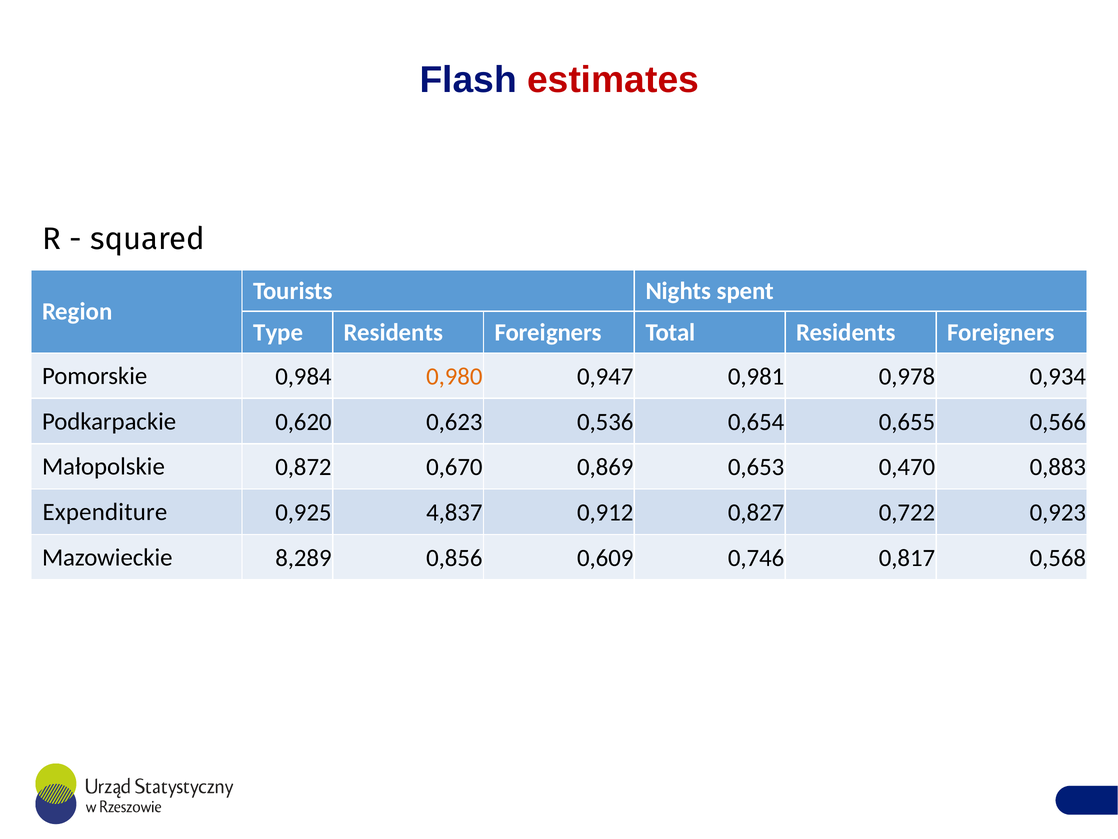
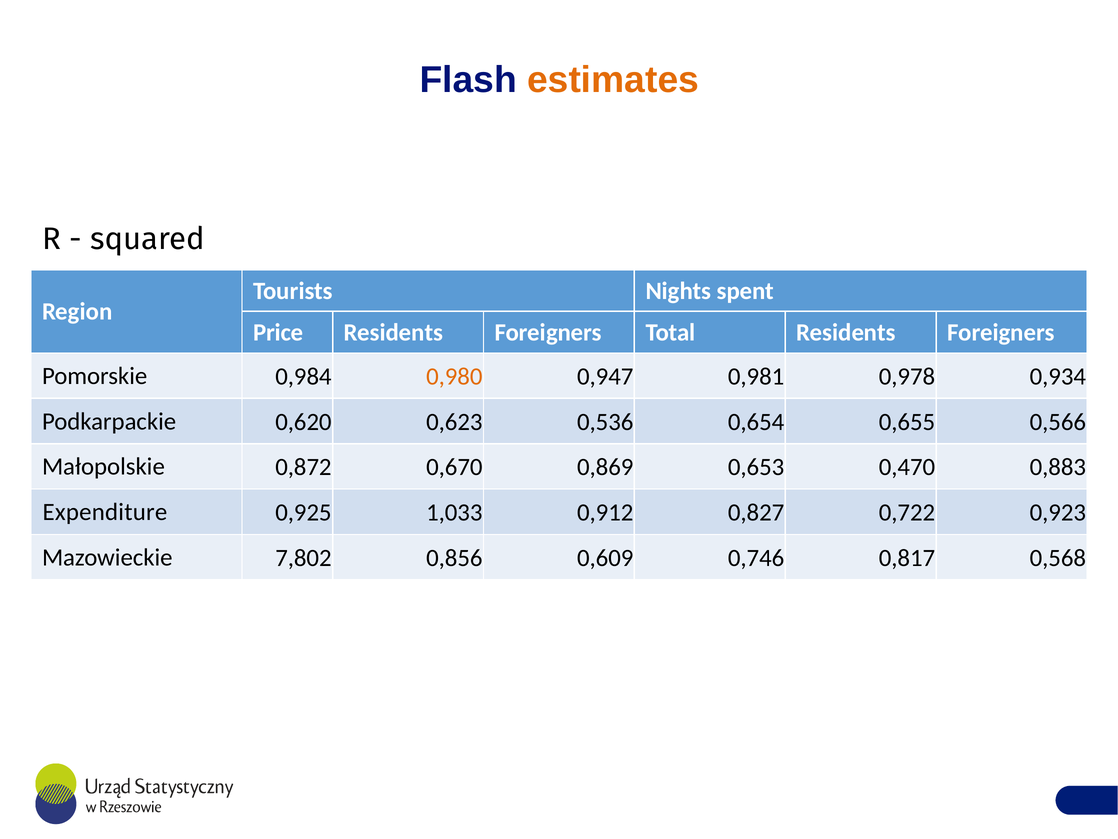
estimates colour: red -> orange (613, 80)
Type: Type -> Price (278, 332)
4,837: 4,837 -> 1,033 (454, 512)
8,289: 8,289 -> 7,802 (303, 558)
